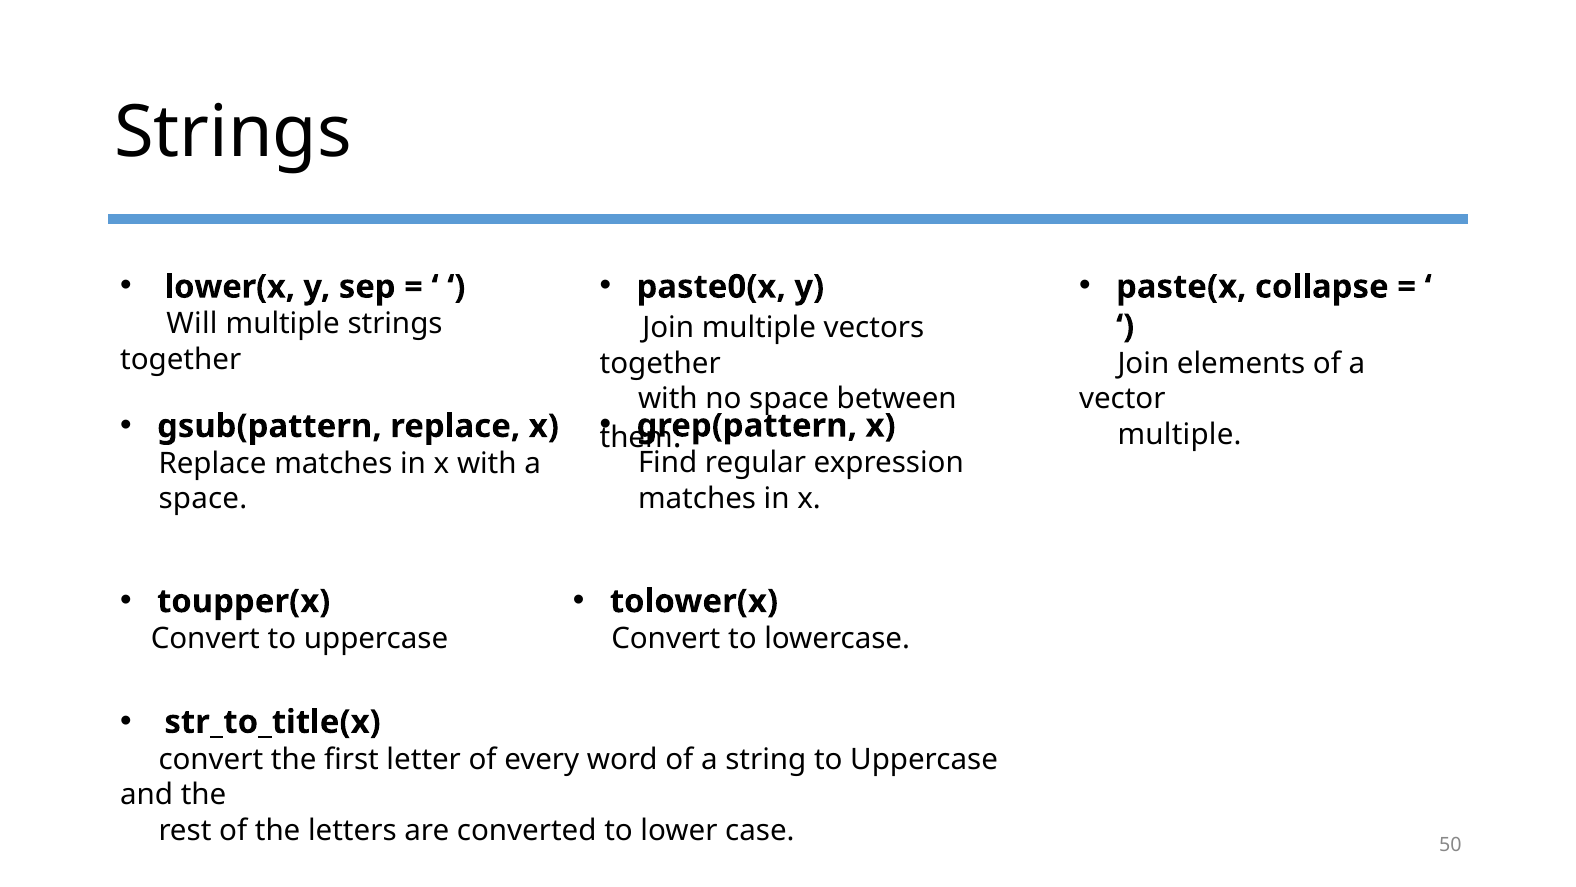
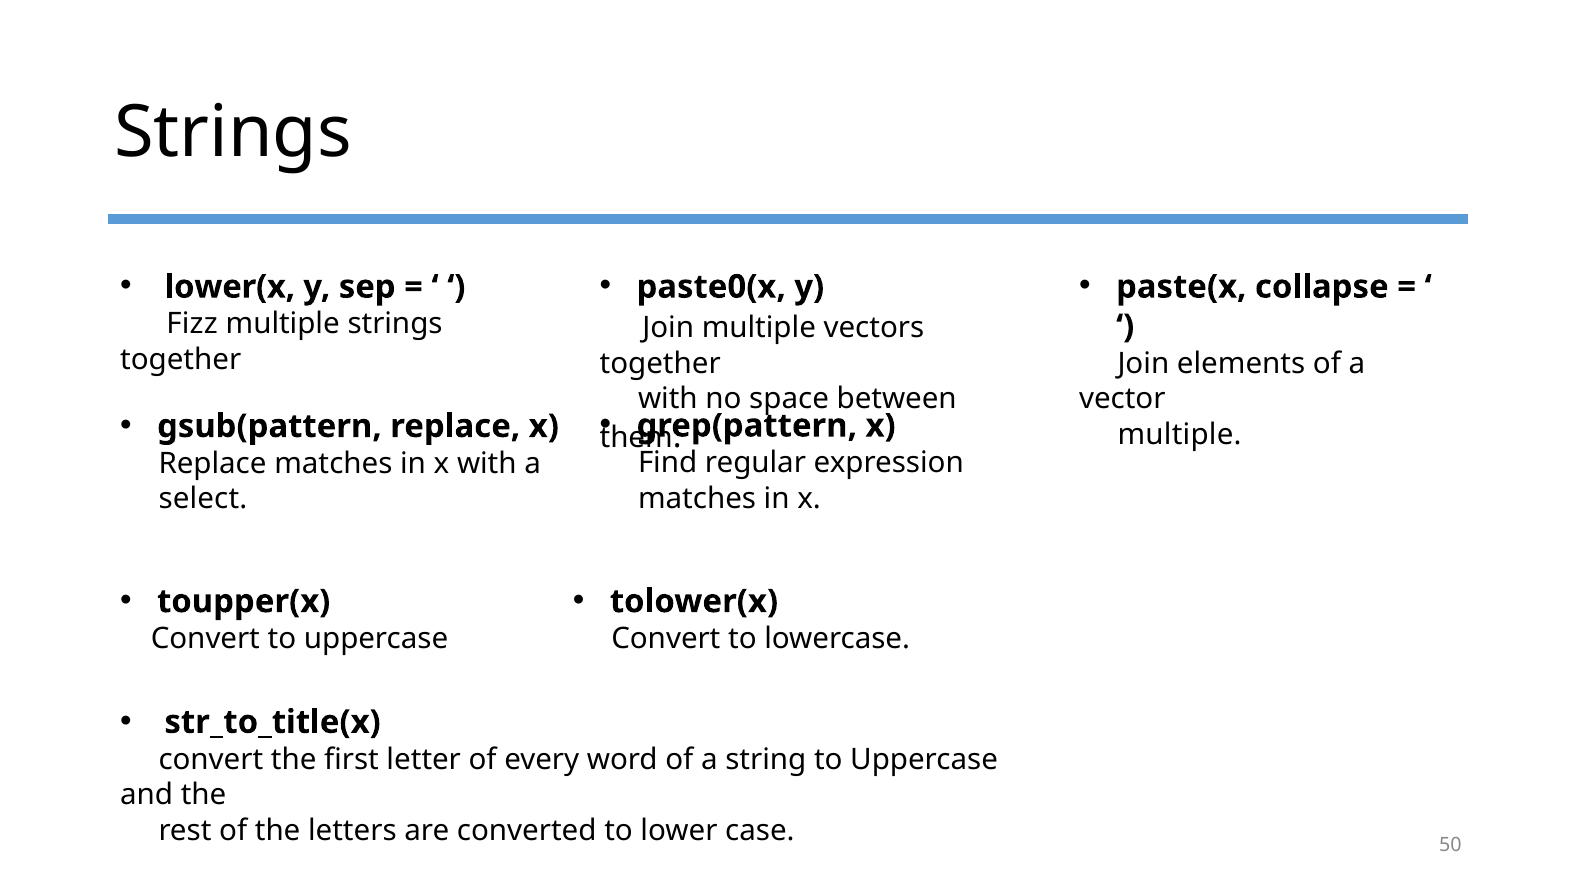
Will: Will -> Fizz (192, 324)
space: space -> select (203, 499)
